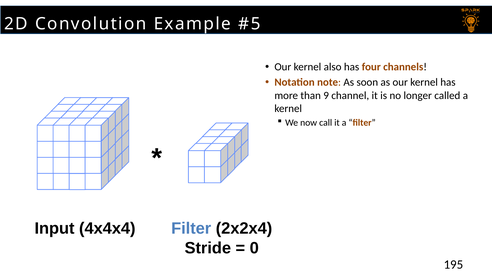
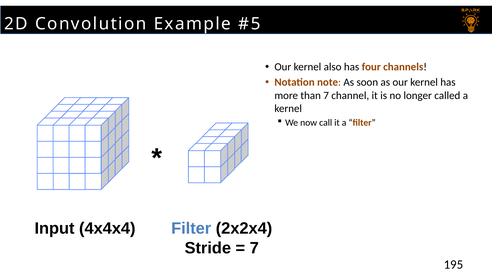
than 9: 9 -> 7 (326, 95)
0: 0 -> 7 (254, 248)
